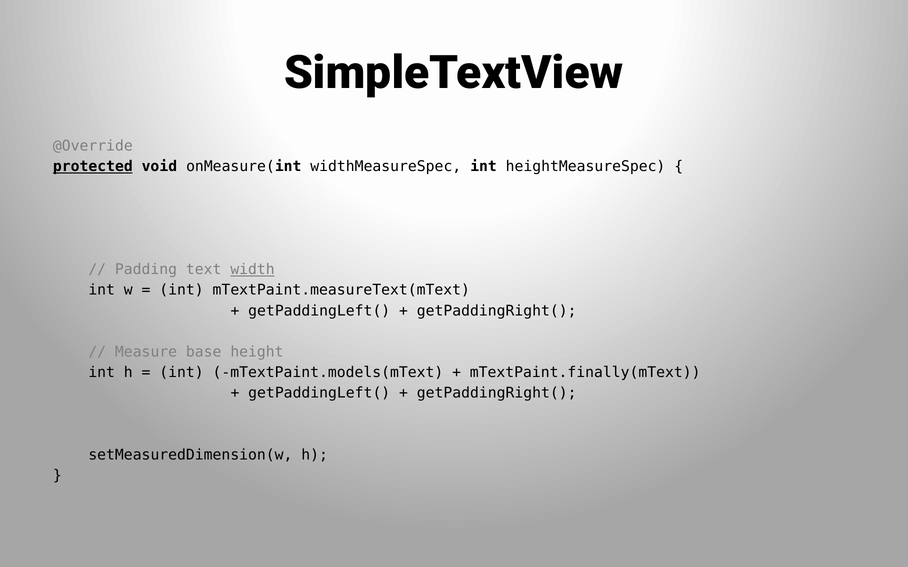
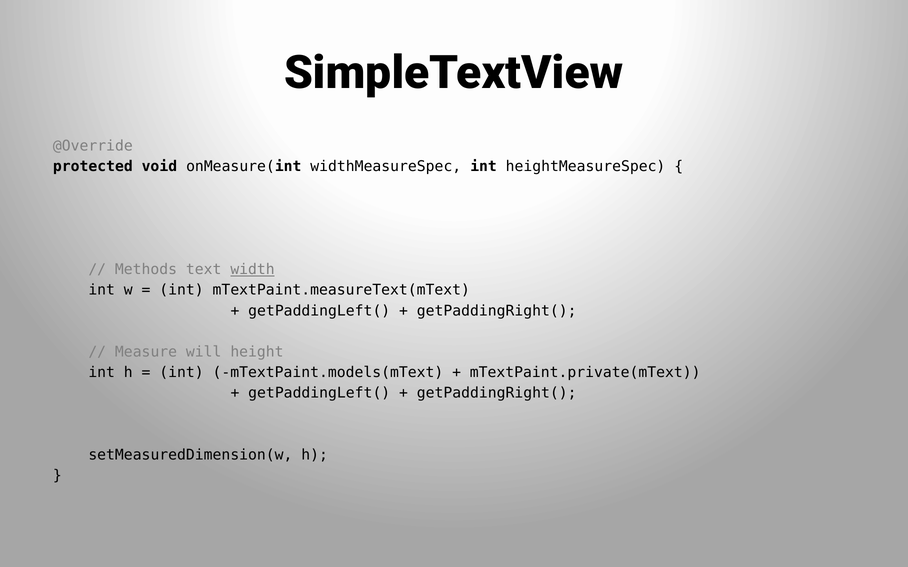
protected underline: present -> none (93, 167)
Padding: Padding -> Methods (146, 270)
base: base -> will (204, 352)
mTextPaint.finally(mText: mTextPaint.finally(mText -> mTextPaint.private(mText (585, 373)
